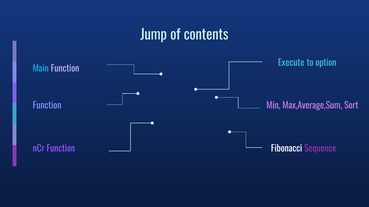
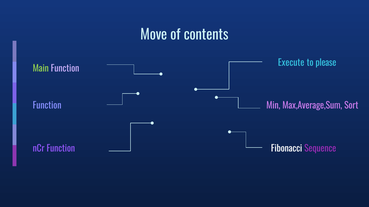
Jump: Jump -> Move (154, 35)
option: option -> please (326, 63)
Main colour: light blue -> light green (41, 69)
